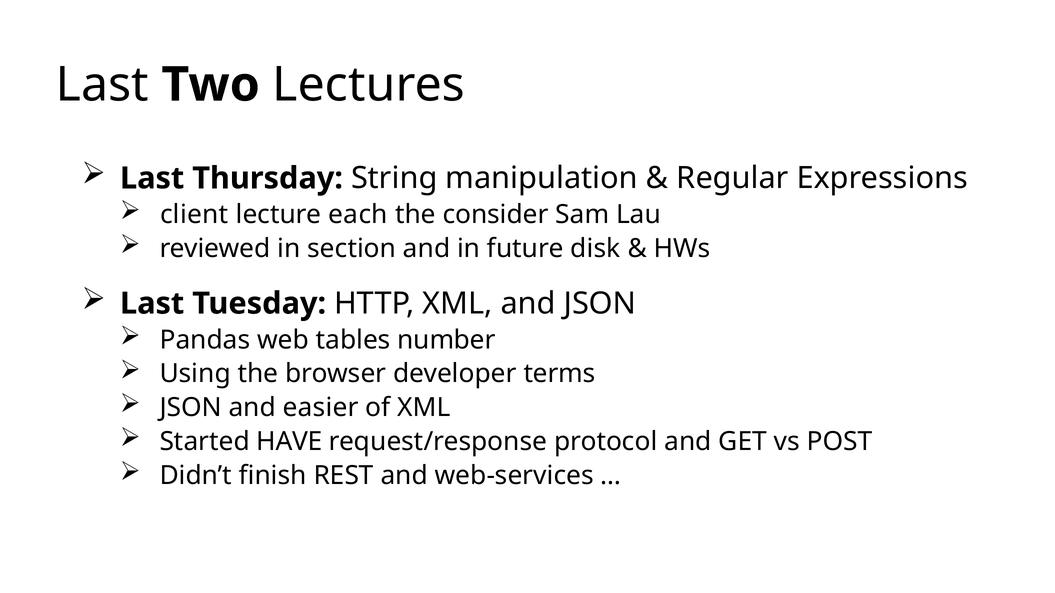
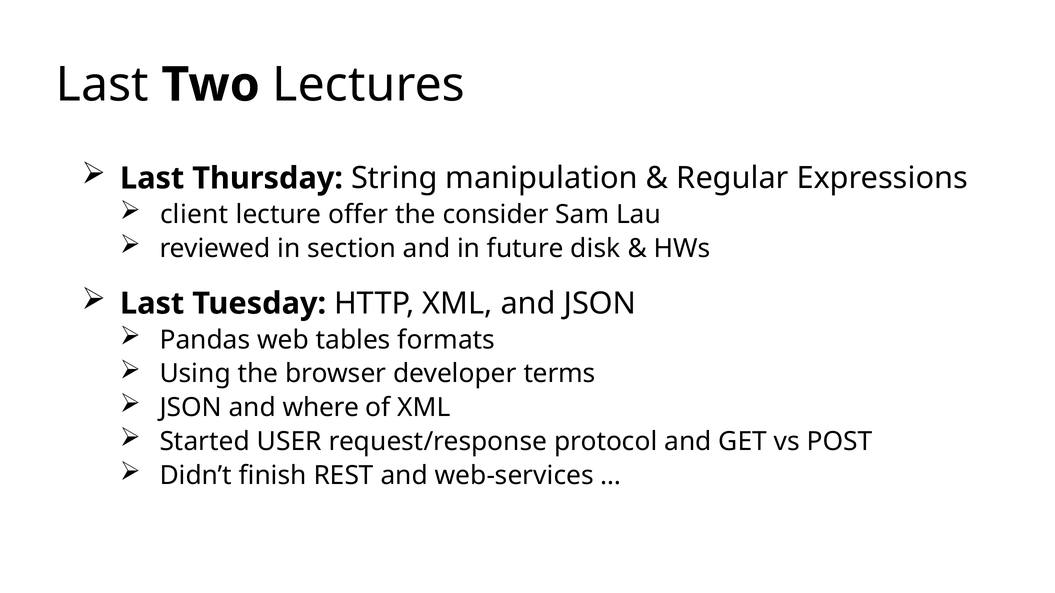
each: each -> offer (358, 215)
number: number -> formats (446, 340)
easier: easier -> where (321, 408)
HAVE: HAVE -> USER (289, 442)
